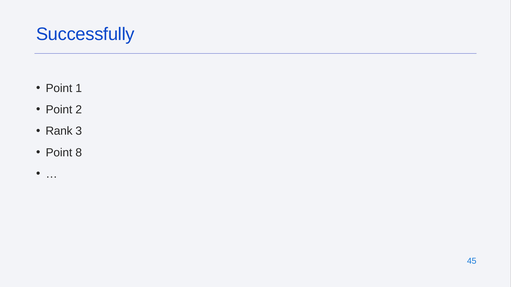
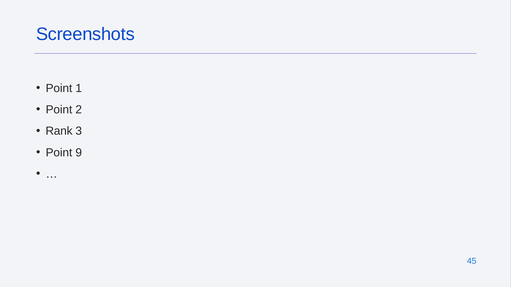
Successfully: Successfully -> Screenshots (85, 34)
8: 8 -> 9 (79, 153)
